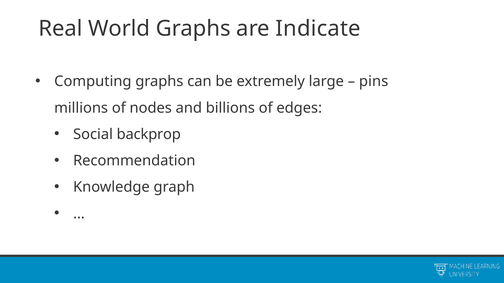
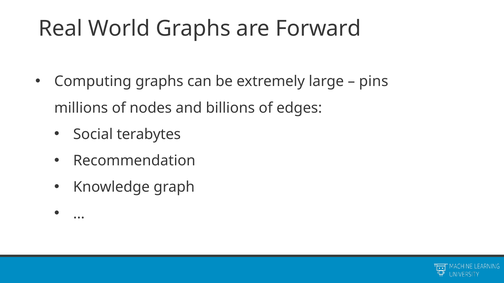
Indicate: Indicate -> Forward (318, 29)
backprop: backprop -> terabytes (149, 135)
